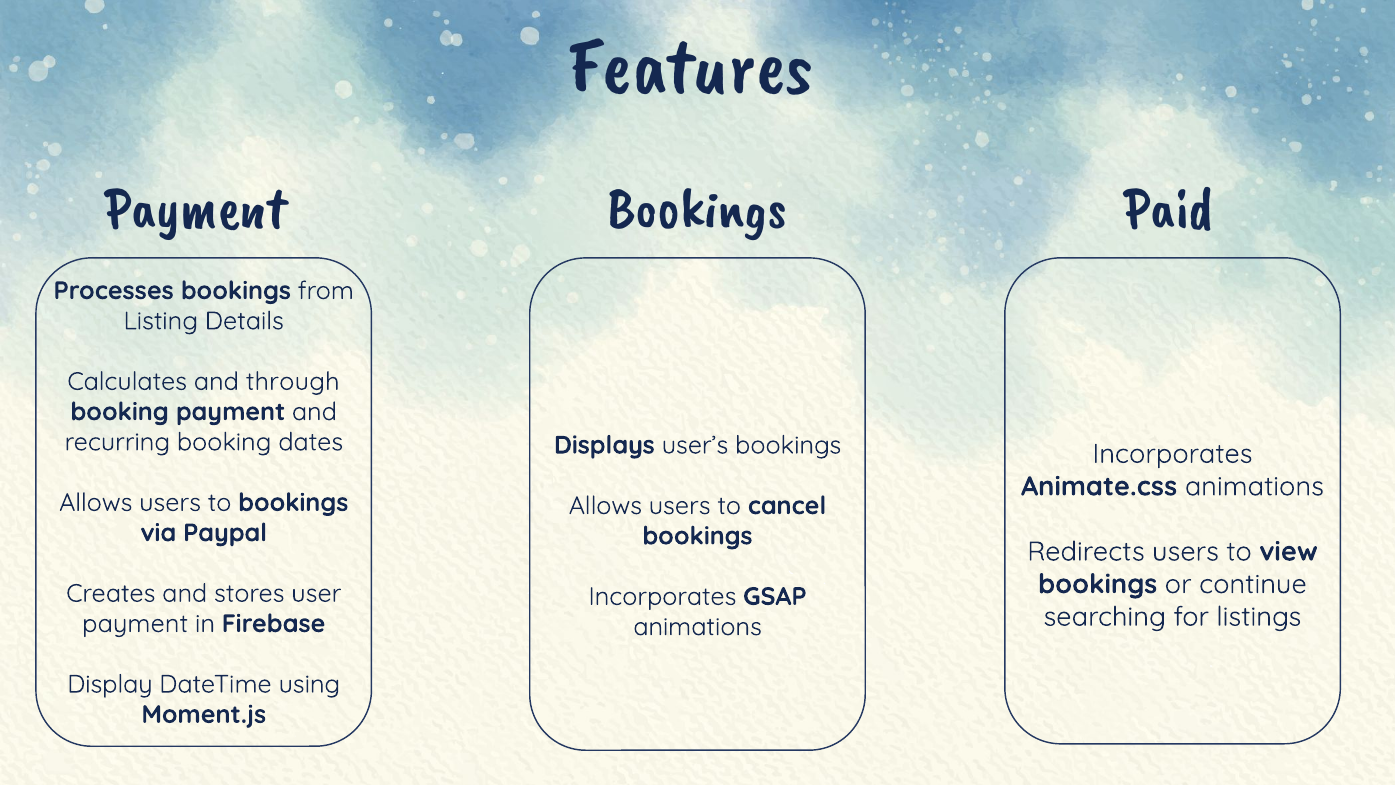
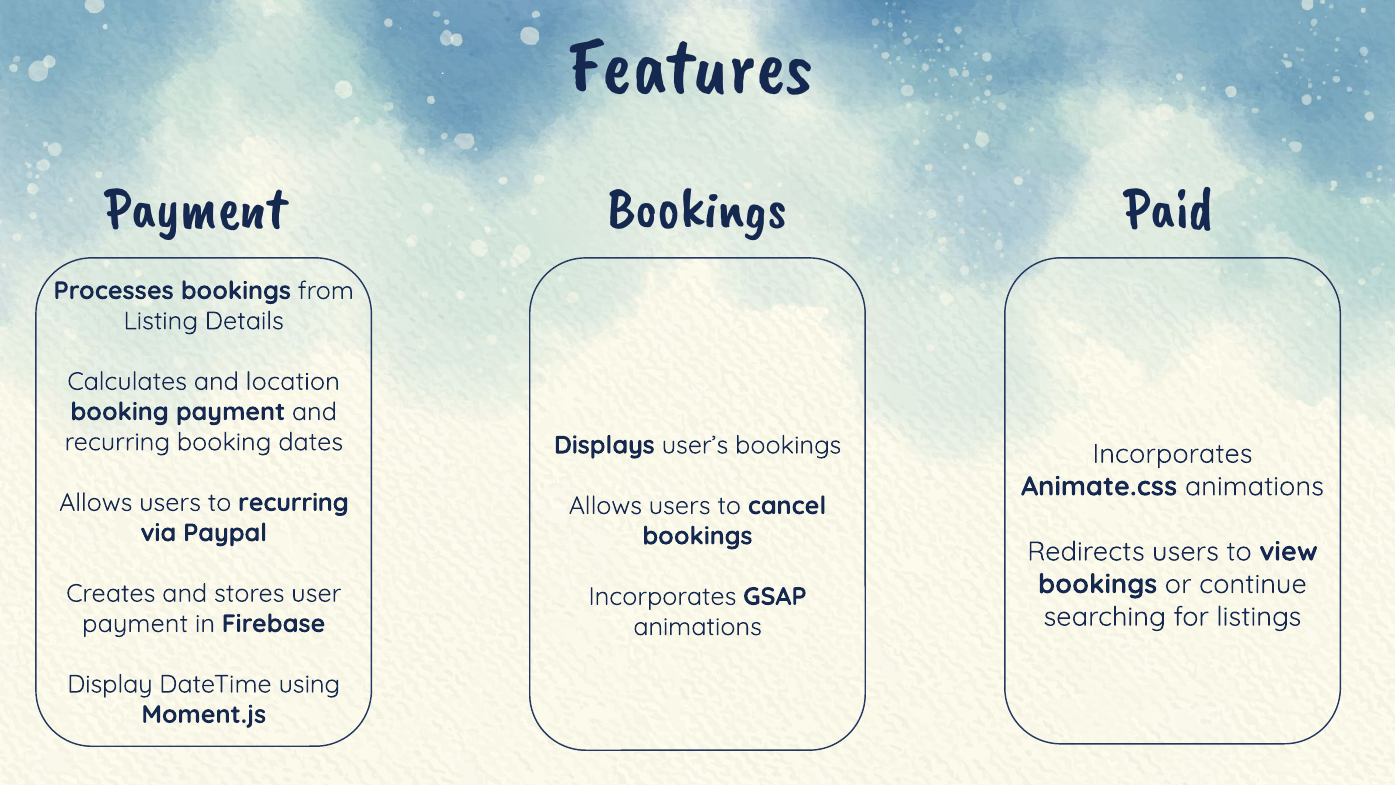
through: through -> location (293, 381)
to bookings: bookings -> recurring (293, 502)
